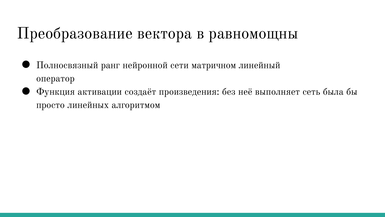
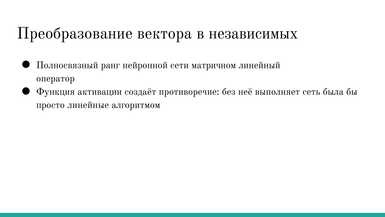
равномощны: равномощны -> независимых (253, 33)
произведения: произведения -> противоречие (189, 92)
линейных: линейных -> линейные (88, 105)
